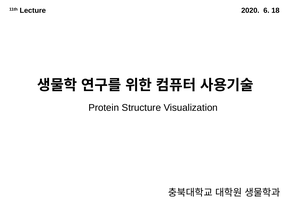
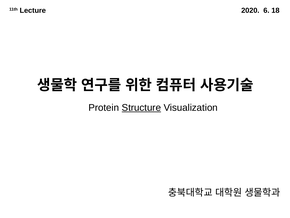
Structure underline: none -> present (141, 108)
